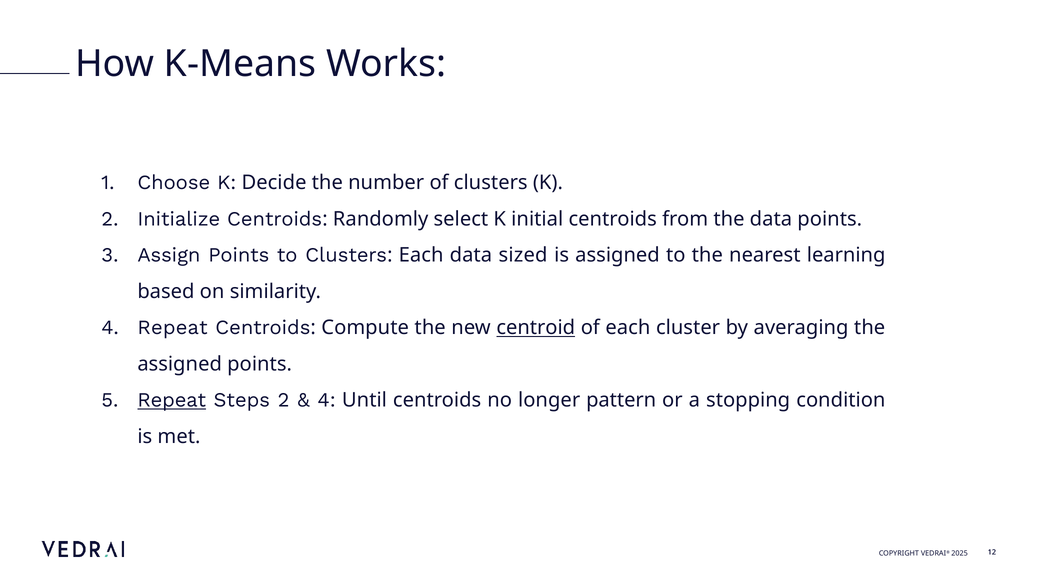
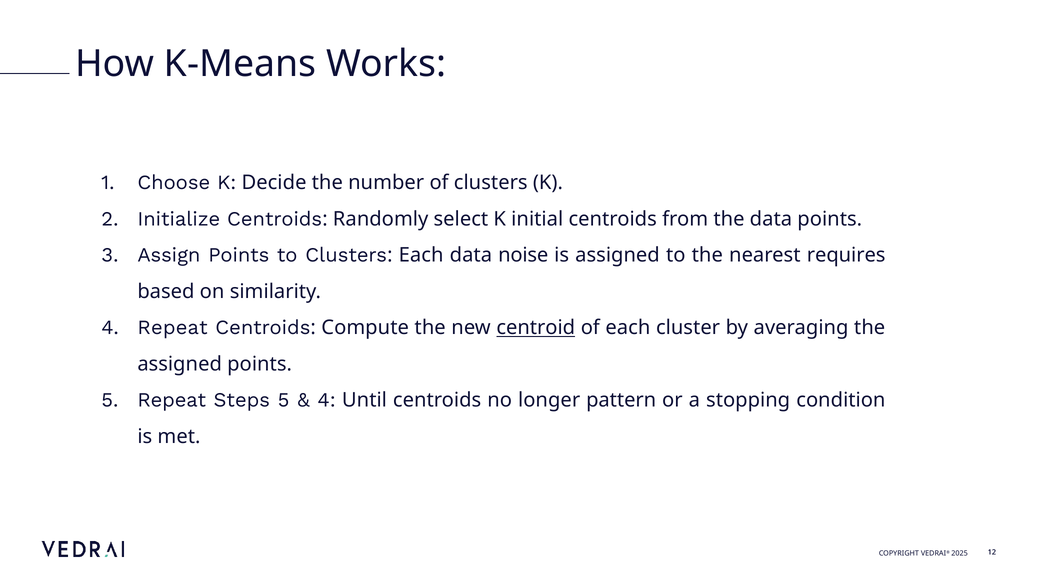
sized: sized -> noise (523, 255)
learning: learning -> requires (846, 255)
Repeat underline: present -> none (172, 400)
Steps 2: 2 -> 5 (284, 400)
